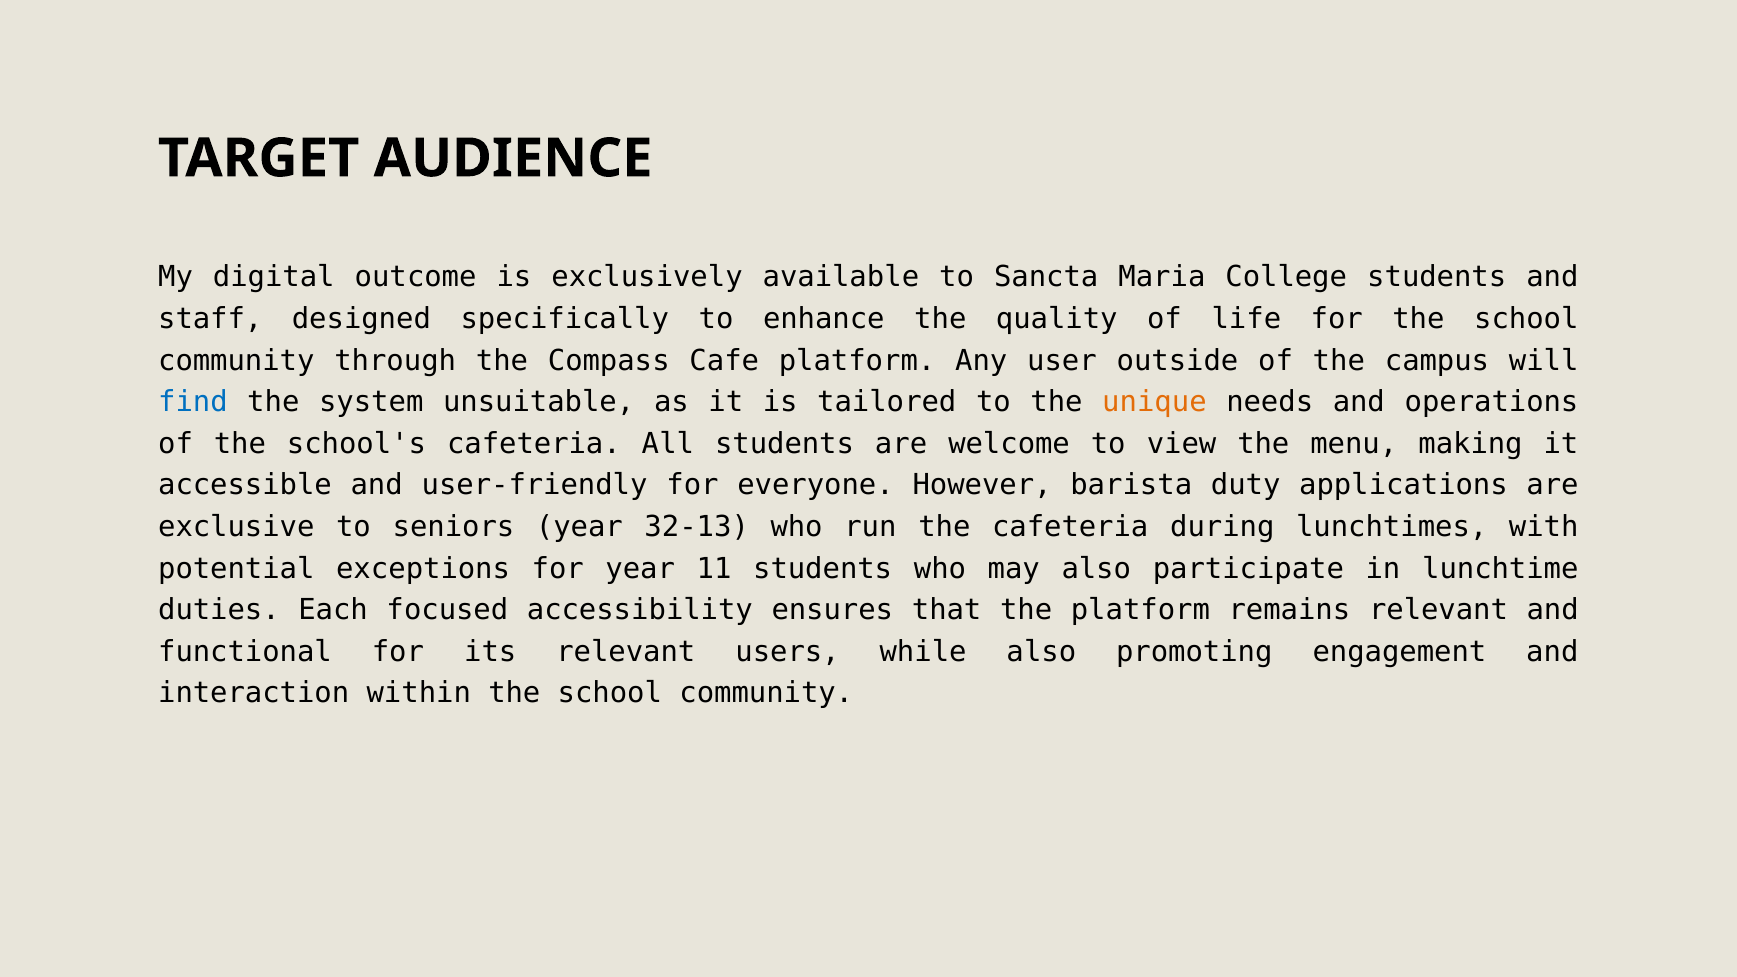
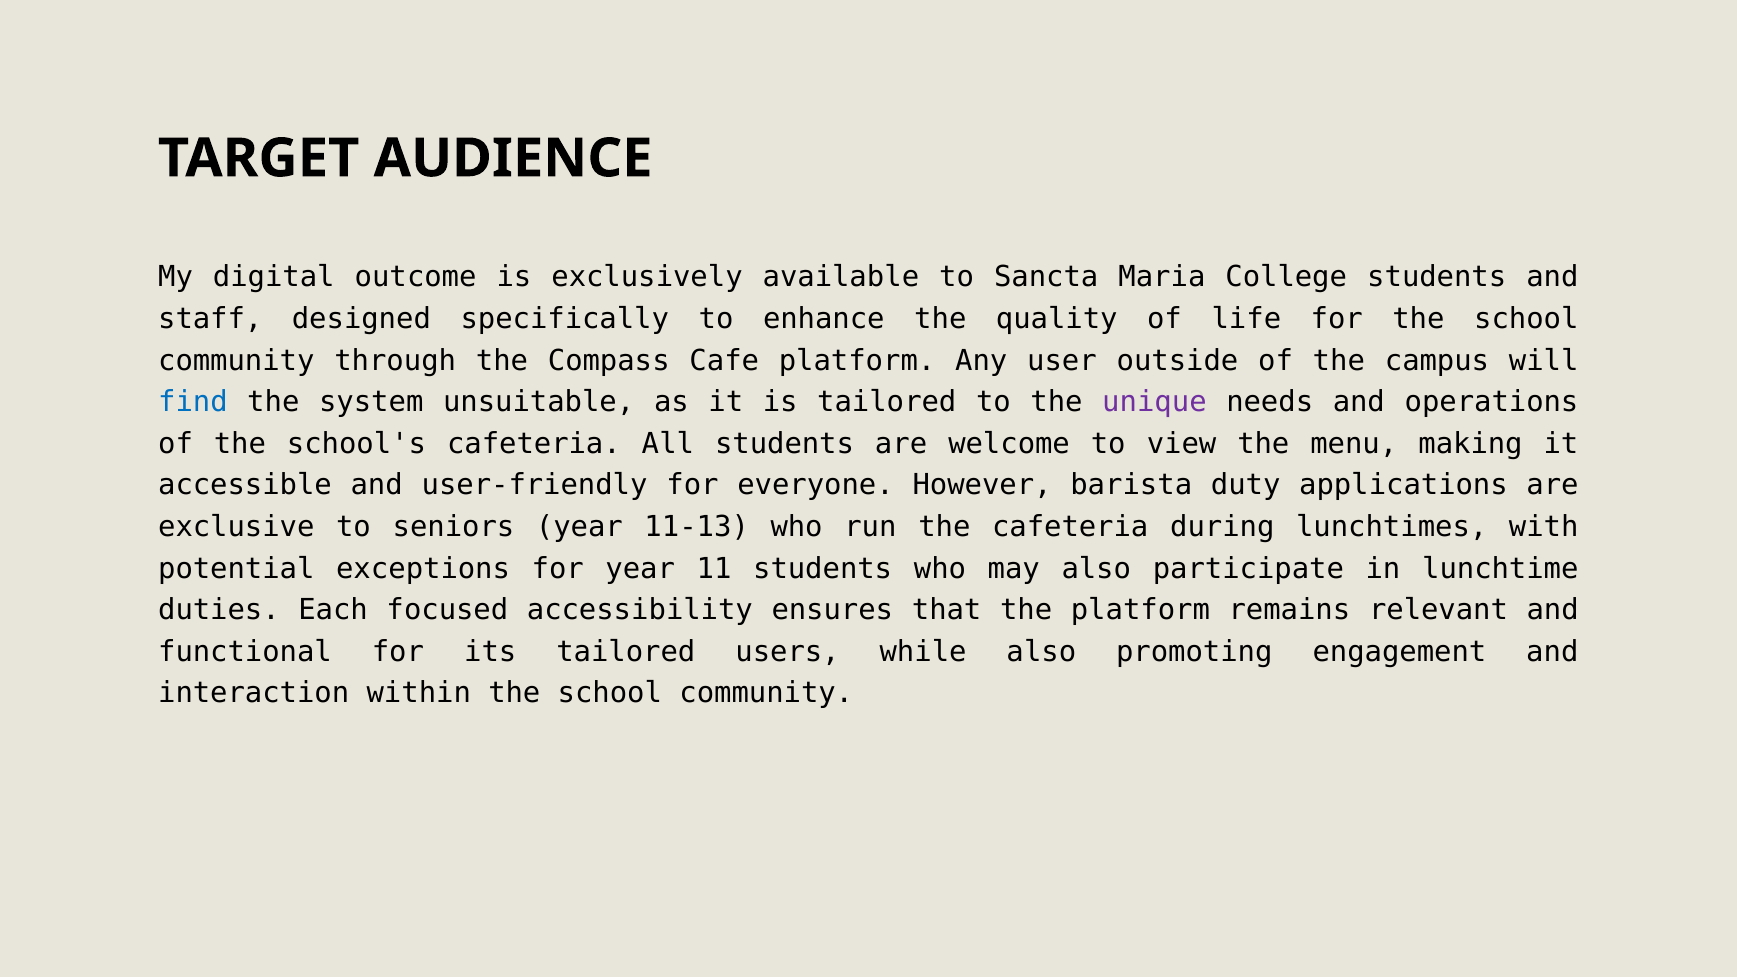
unique colour: orange -> purple (1154, 402)
32-13: 32-13 -> 11-13 (697, 527)
its relevant: relevant -> tailored (626, 652)
